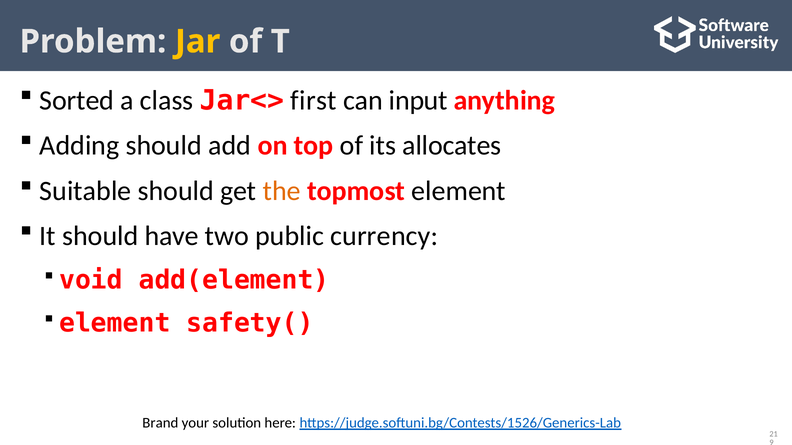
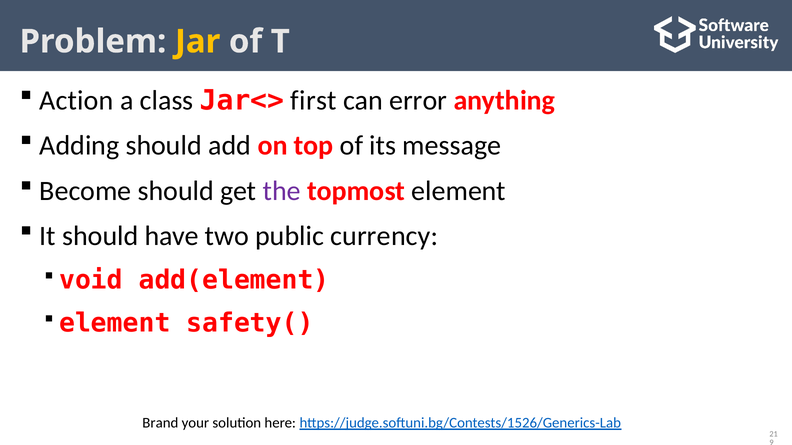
Sorted: Sorted -> Action (77, 101)
input: input -> error (418, 101)
allocates: allocates -> message (452, 146)
Suitable: Suitable -> Become (85, 191)
the colour: orange -> purple (282, 191)
